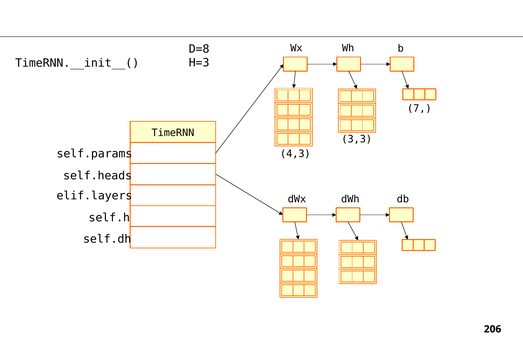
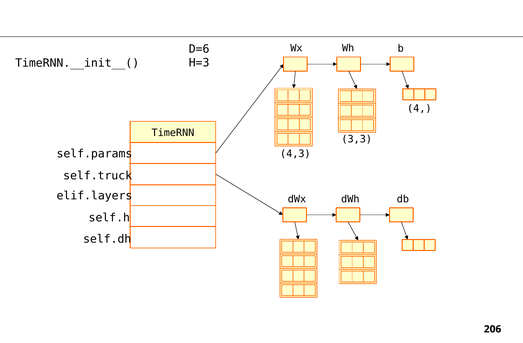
D=8: D=8 -> D=6 (199, 49)
7: 7 -> 4 (419, 109)
self.heads: self.heads -> self.truck (98, 176)
